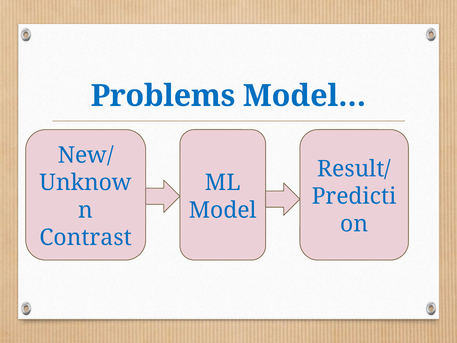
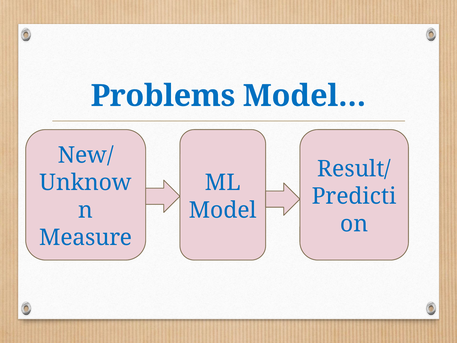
Contrast: Contrast -> Measure (86, 237)
